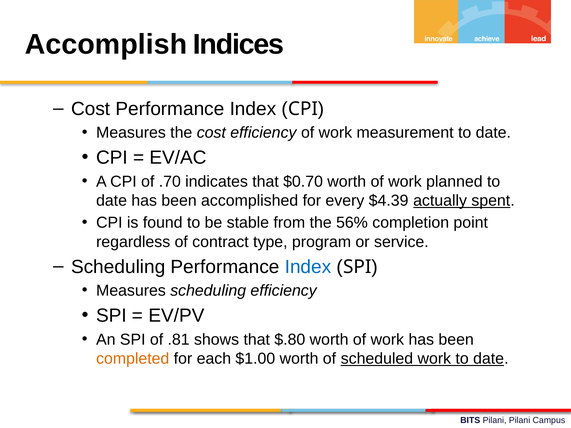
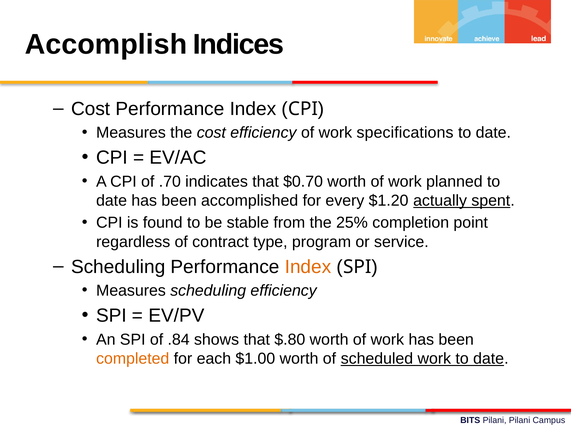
measurement: measurement -> specifications (405, 133)
$4.39: $4.39 -> $1.20 (389, 201)
56%: 56% -> 25% (352, 223)
Index colour: blue -> orange (308, 267)
.81: .81 -> .84 (179, 340)
